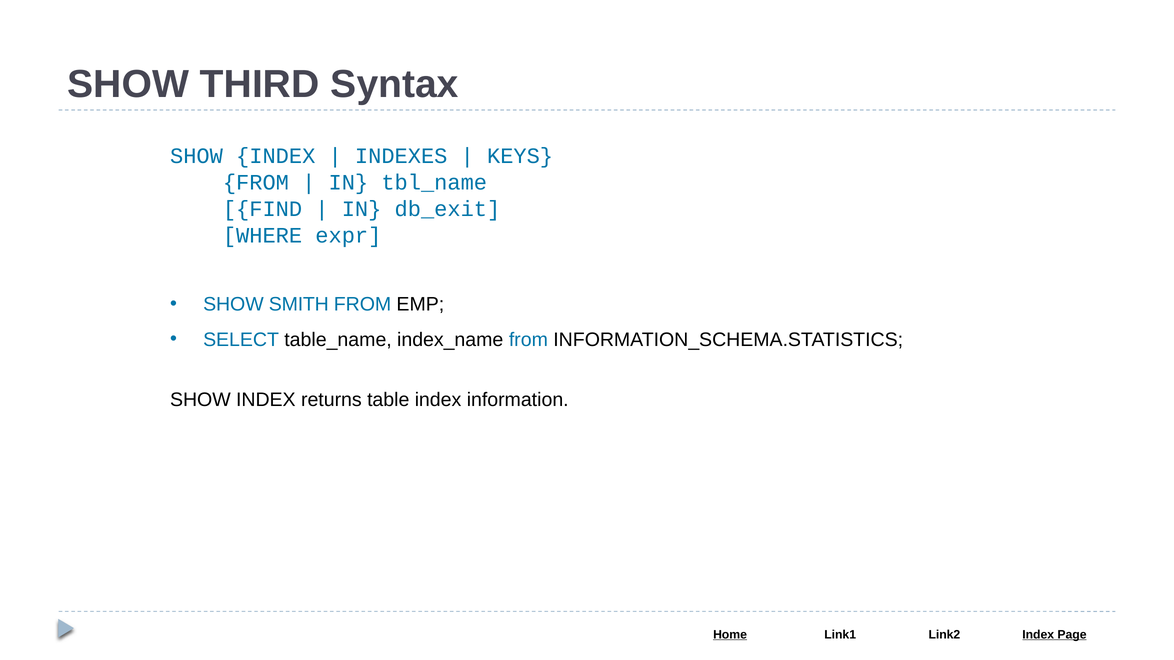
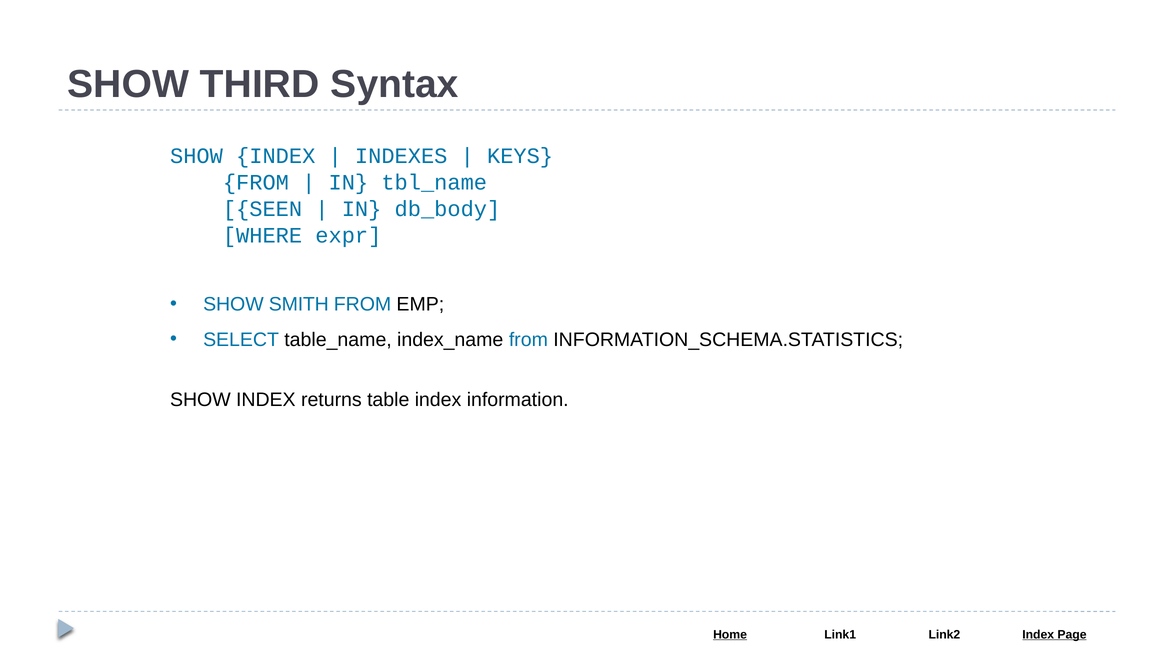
FIND: FIND -> SEEN (263, 209)
db_exit: db_exit -> db_body (447, 209)
